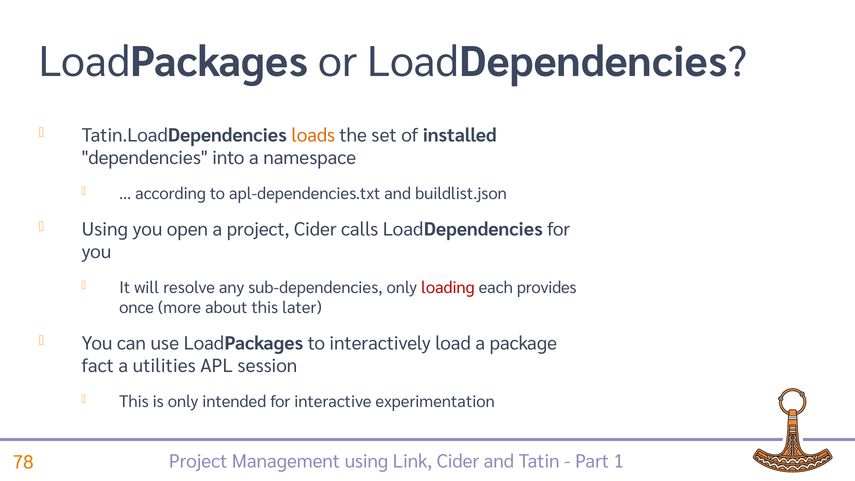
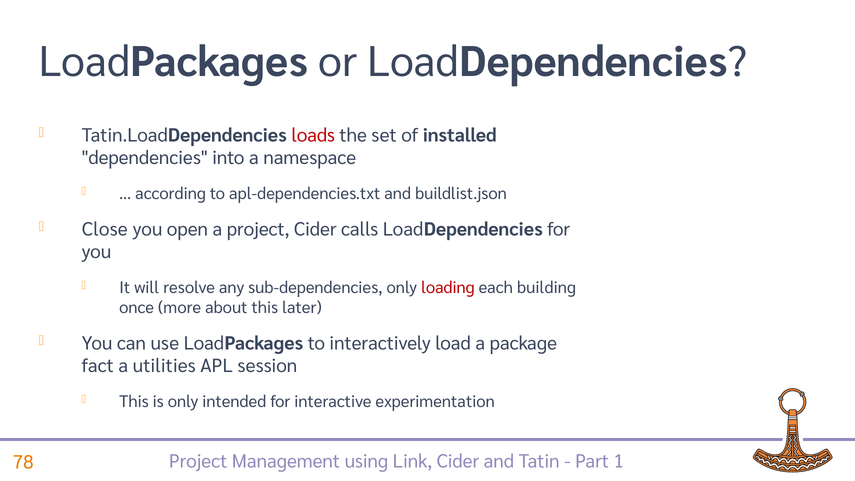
loads colour: orange -> red (313, 135)
Using: Using -> Close (105, 229)
provides: provides -> building (547, 288)
